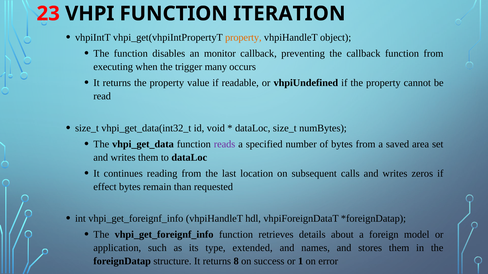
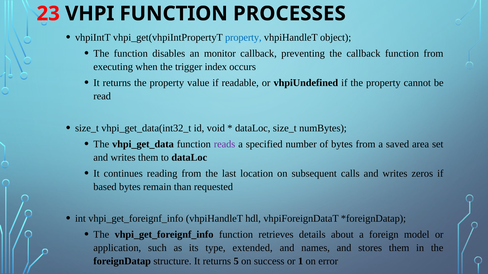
ITERATION: ITERATION -> PROCESSES (289, 14)
property colour: orange -> blue (243, 38)
many: many -> index (216, 67)
effect: effect -> based (105, 187)
8: 8 -> 5 (236, 262)
